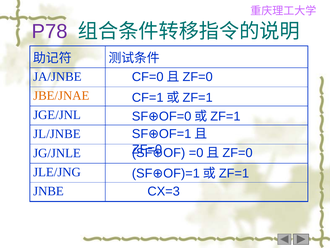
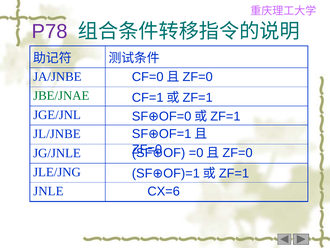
JBE/JNAE colour: orange -> green (61, 96)
JNBE: JNBE -> JNLE (48, 191)
CX=3: CX=3 -> CX=6 (164, 191)
